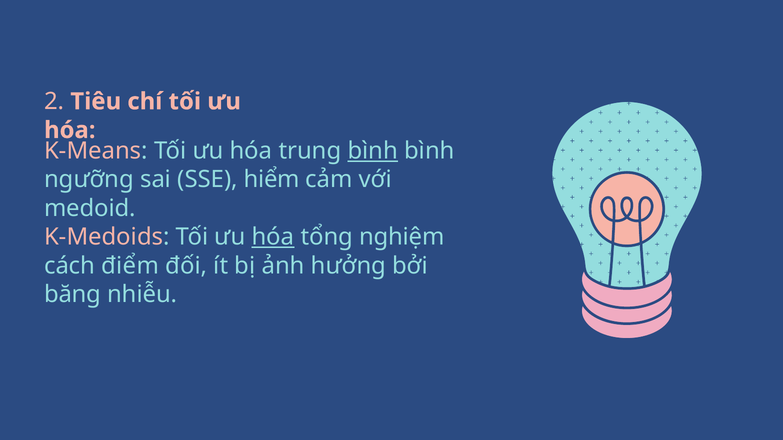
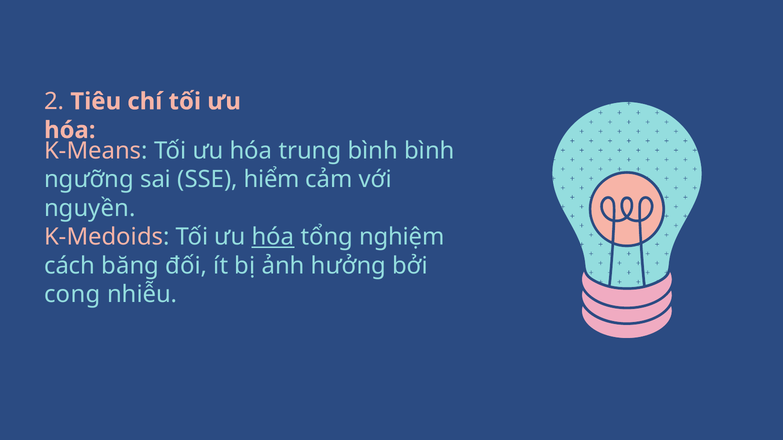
bình underline: present -> none (373, 151)
medoid: medoid -> nguyền (90, 208)
điểm: điểm -> băng (130, 266)
băng: băng -> cong (72, 295)
